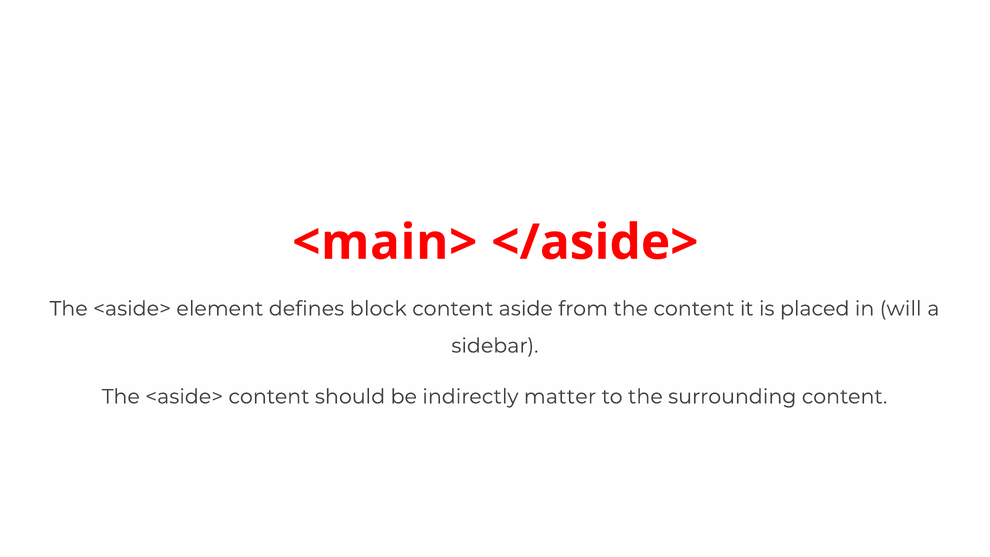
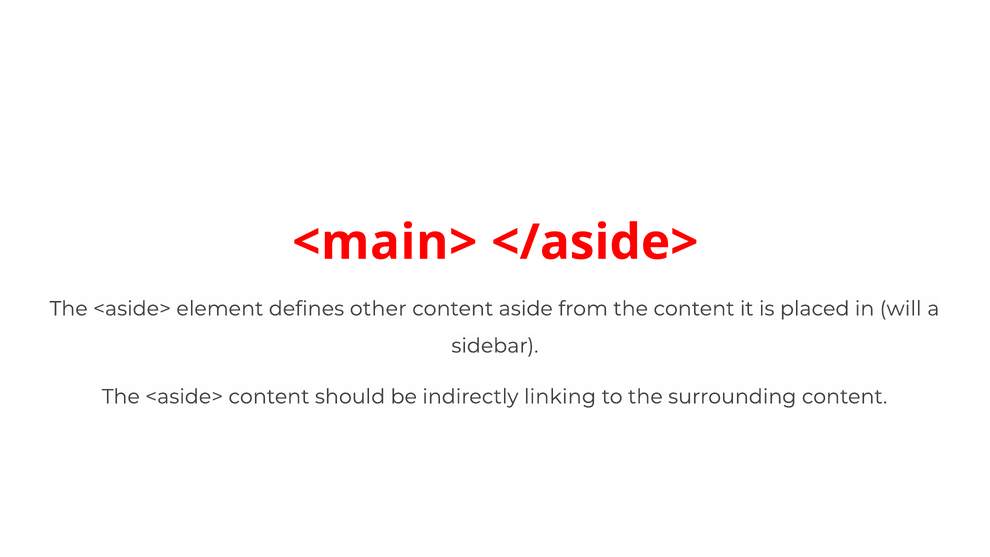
block: block -> other (378, 309)
matter: matter -> linking (560, 397)
